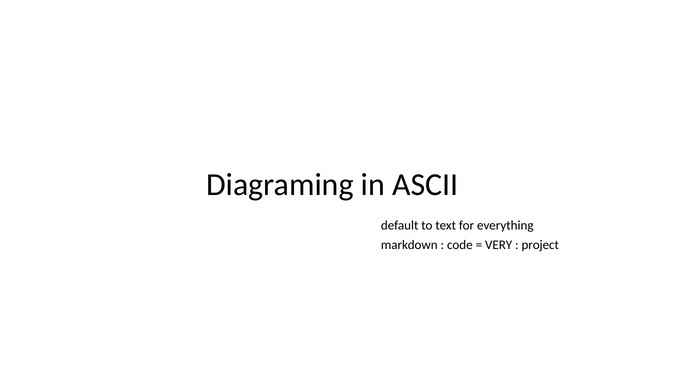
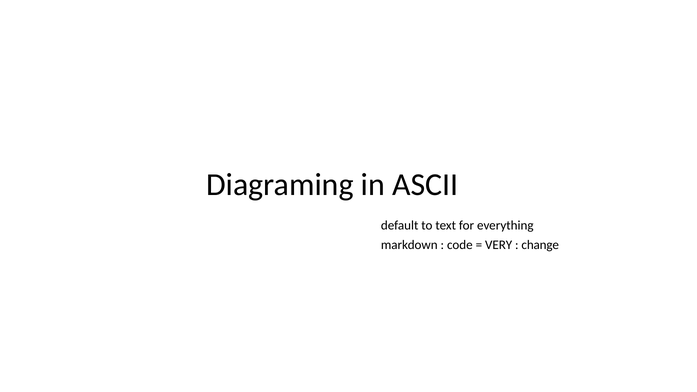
project: project -> change (540, 245)
